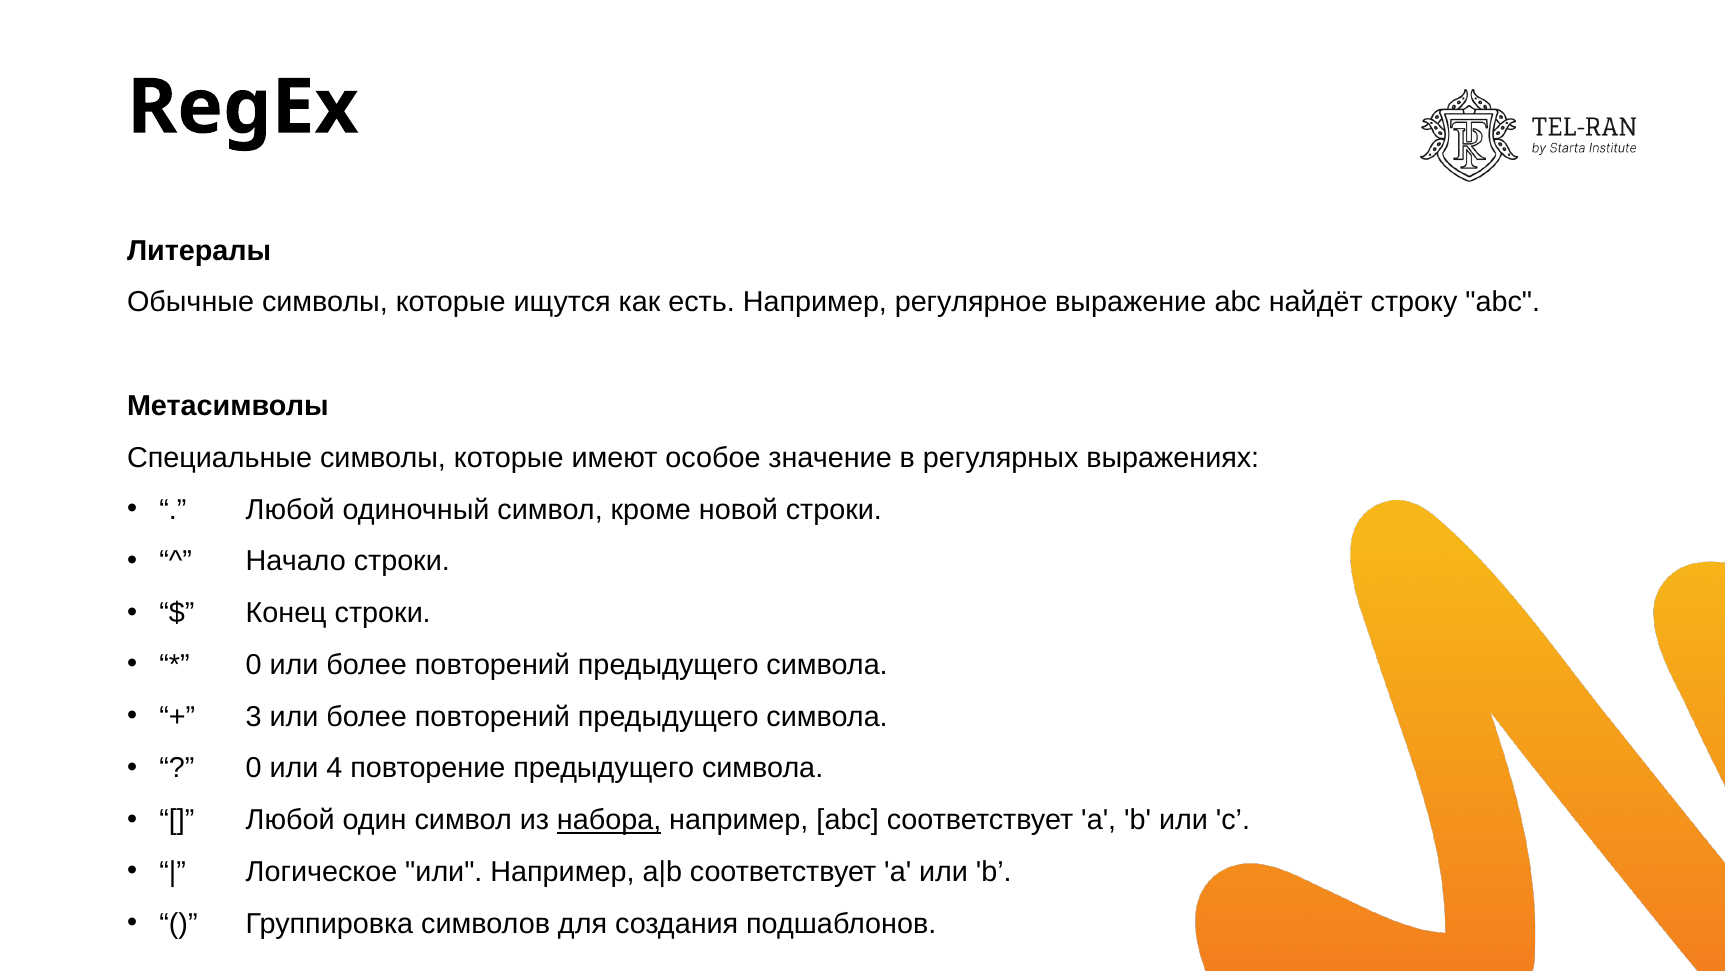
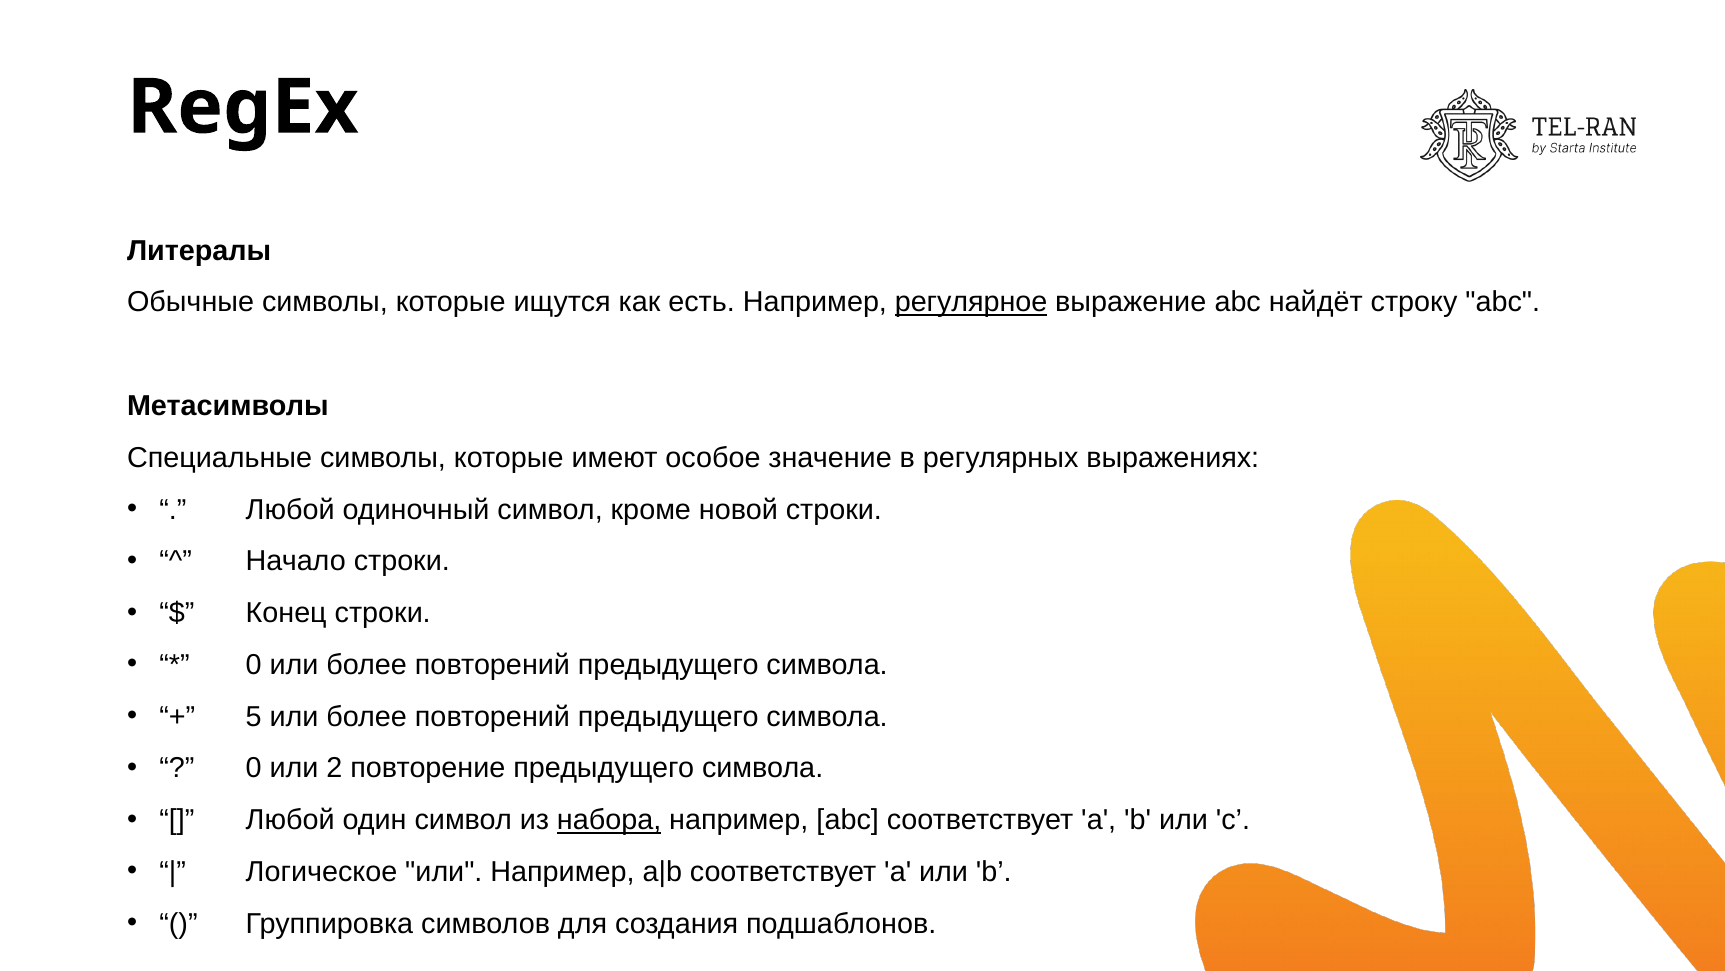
регулярное underline: none -> present (971, 302)
3: 3 -> 5 (254, 716)
4: 4 -> 2 (334, 768)
